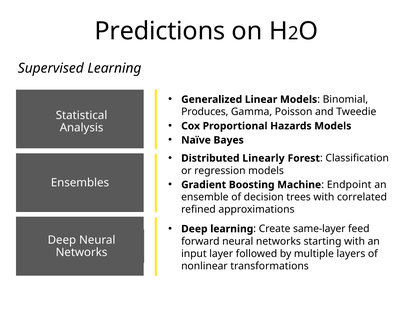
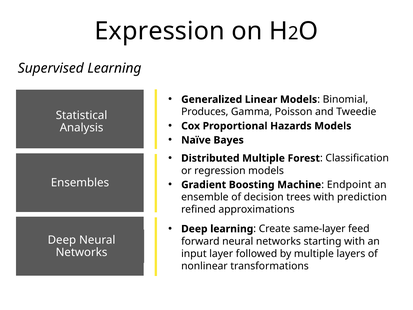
Predictions: Predictions -> Expression (160, 31)
Distributed Linearly: Linearly -> Multiple (264, 158)
correlated: correlated -> prediction (362, 197)
